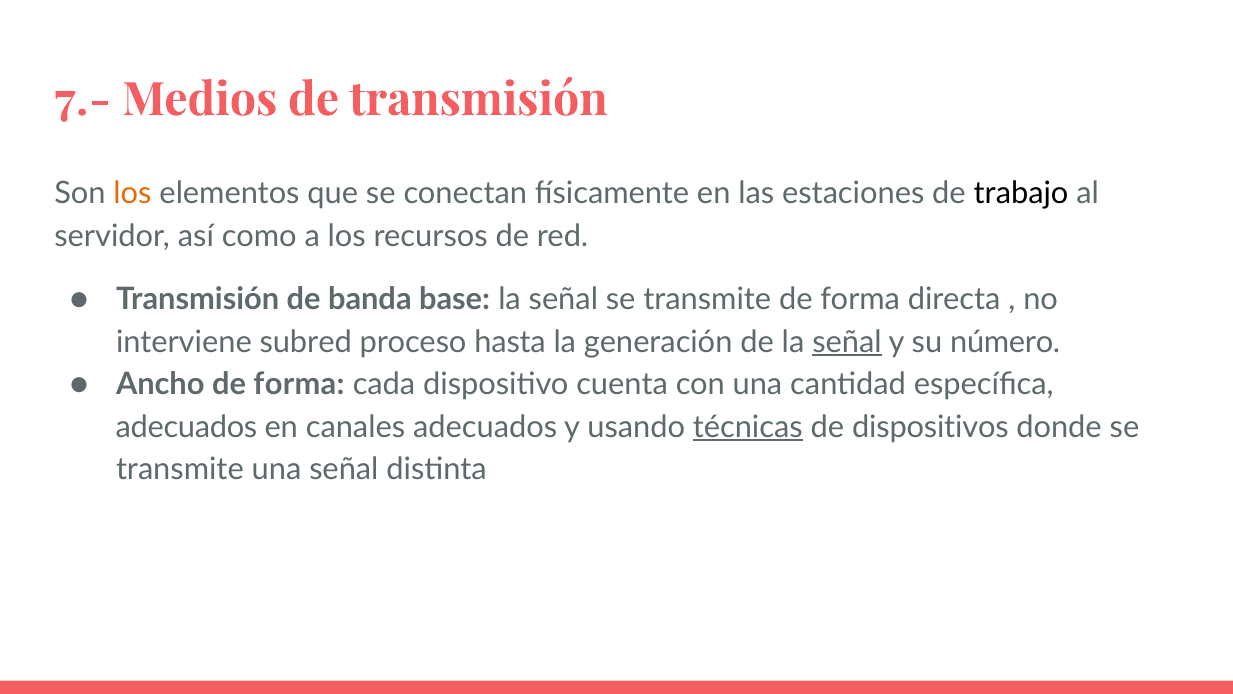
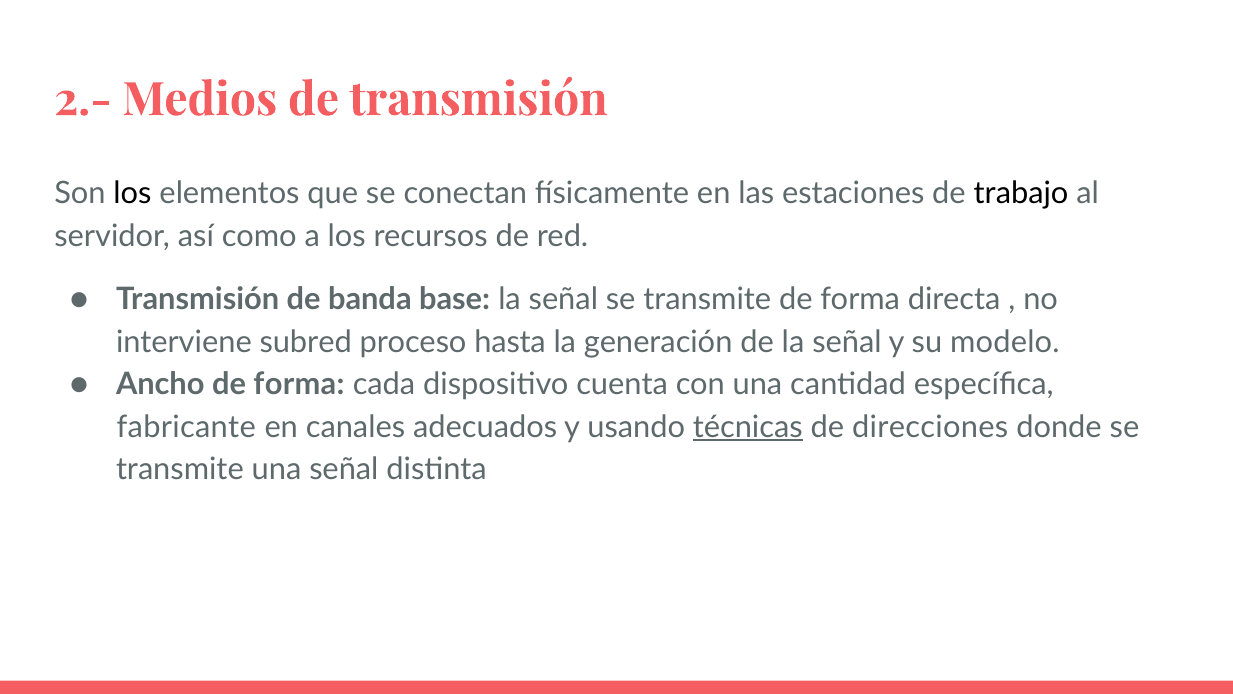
7.-: 7.- -> 2.- (83, 100)
los colour: orange -> black (133, 194)
señal underline: present -> none (847, 342)
número: número -> modelo (1005, 342)
adecuados: adecuados -> fabricante (186, 427)
dispositivos: dispositivos -> direcciones (930, 427)
